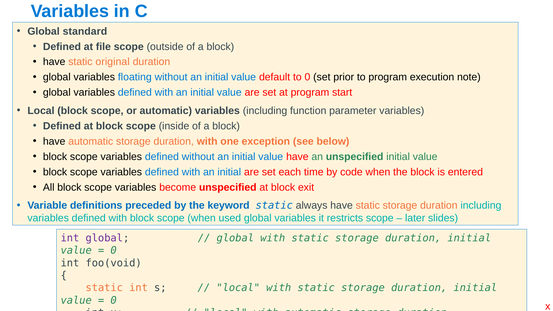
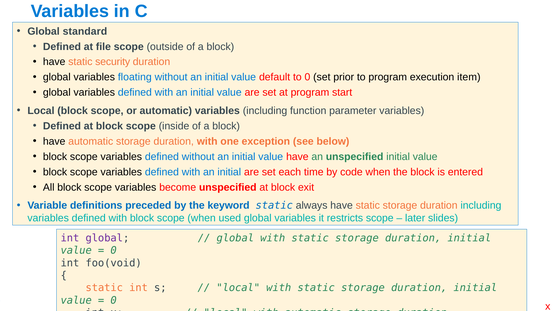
original: original -> security (113, 62)
note: note -> item (469, 77)
